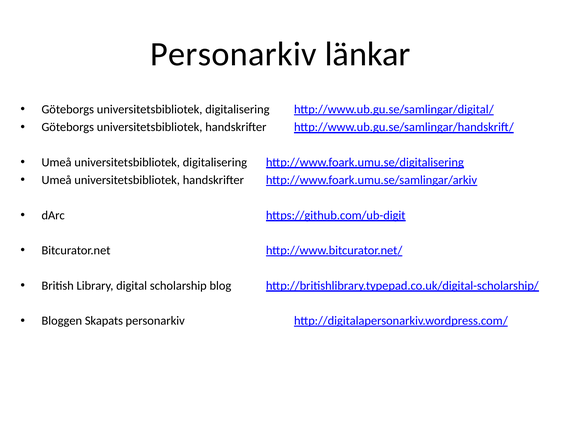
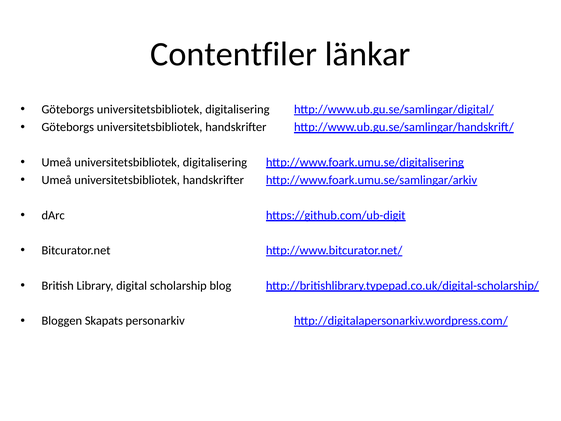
Personarkiv: Personarkiv -> Contentfiler (234, 54)
